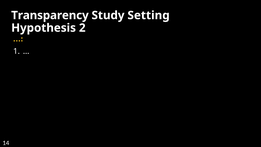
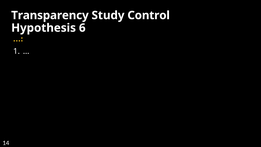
Setting: Setting -> Control (149, 15)
2: 2 -> 6 (82, 28)
